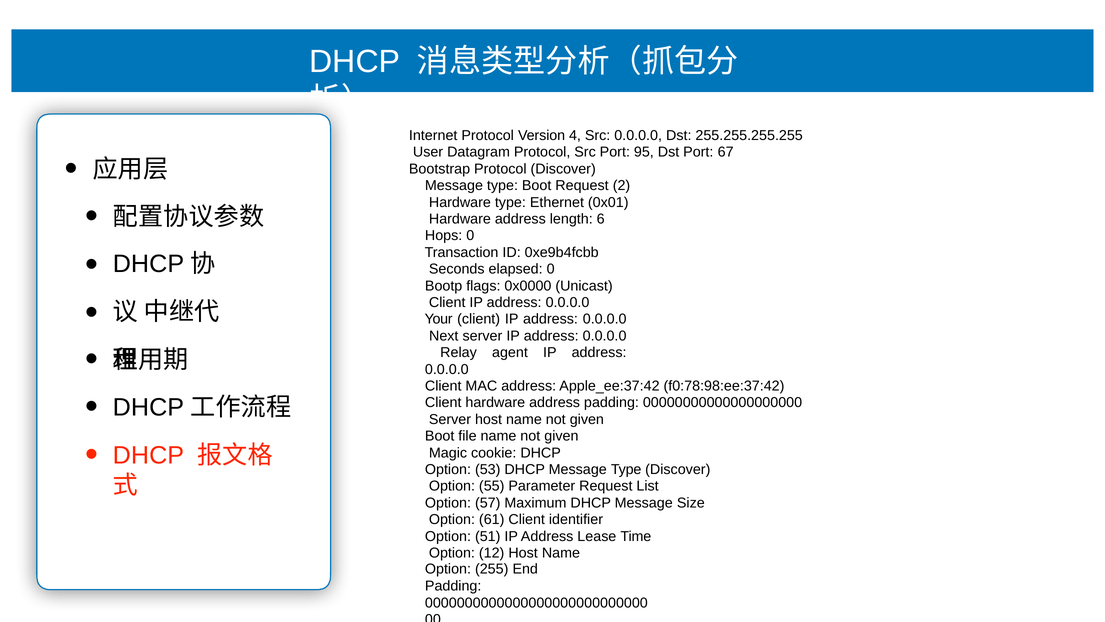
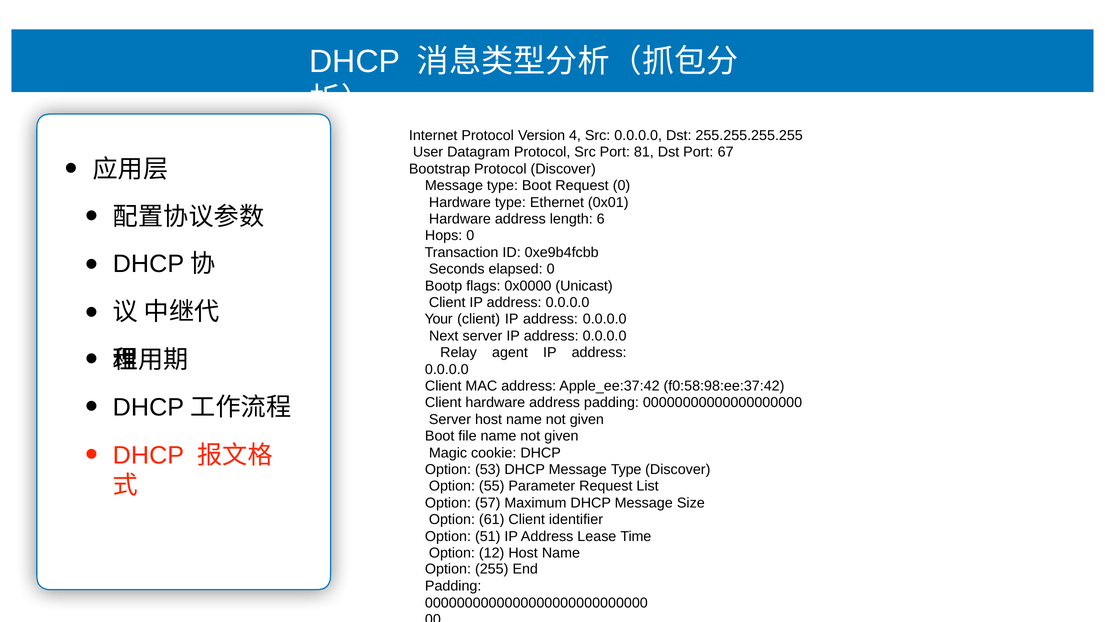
95: 95 -> 81 (644, 152)
Request 2: 2 -> 0 (621, 186)
f0:78:98:ee:37:42: f0:78:98:ee:37:42 -> f0:58:98:ee:37:42 (724, 386)
